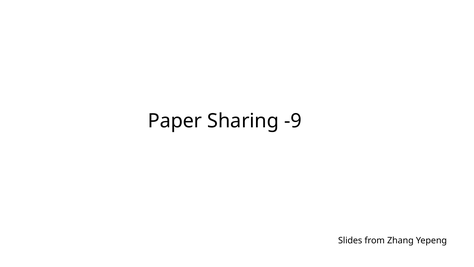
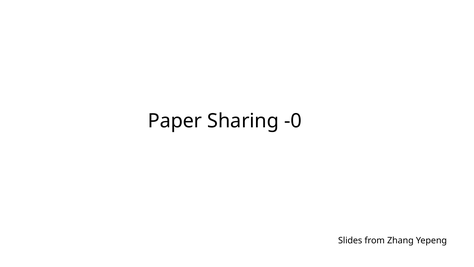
-9: -9 -> -0 (293, 121)
